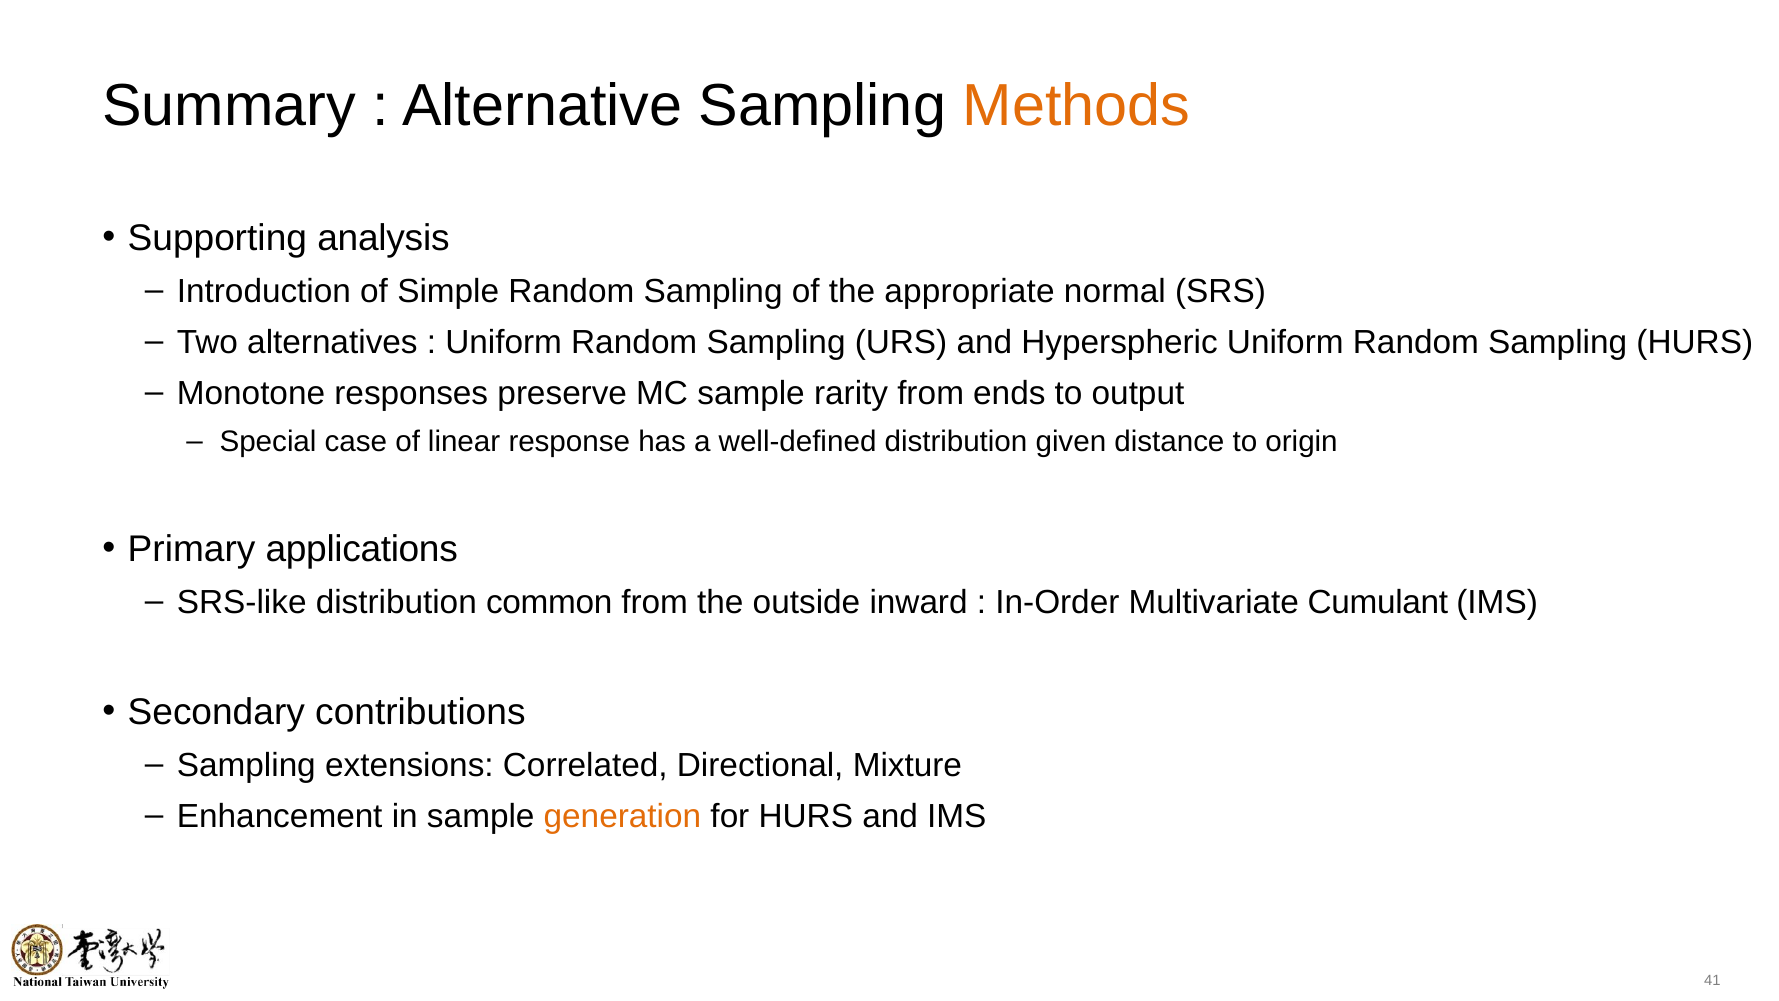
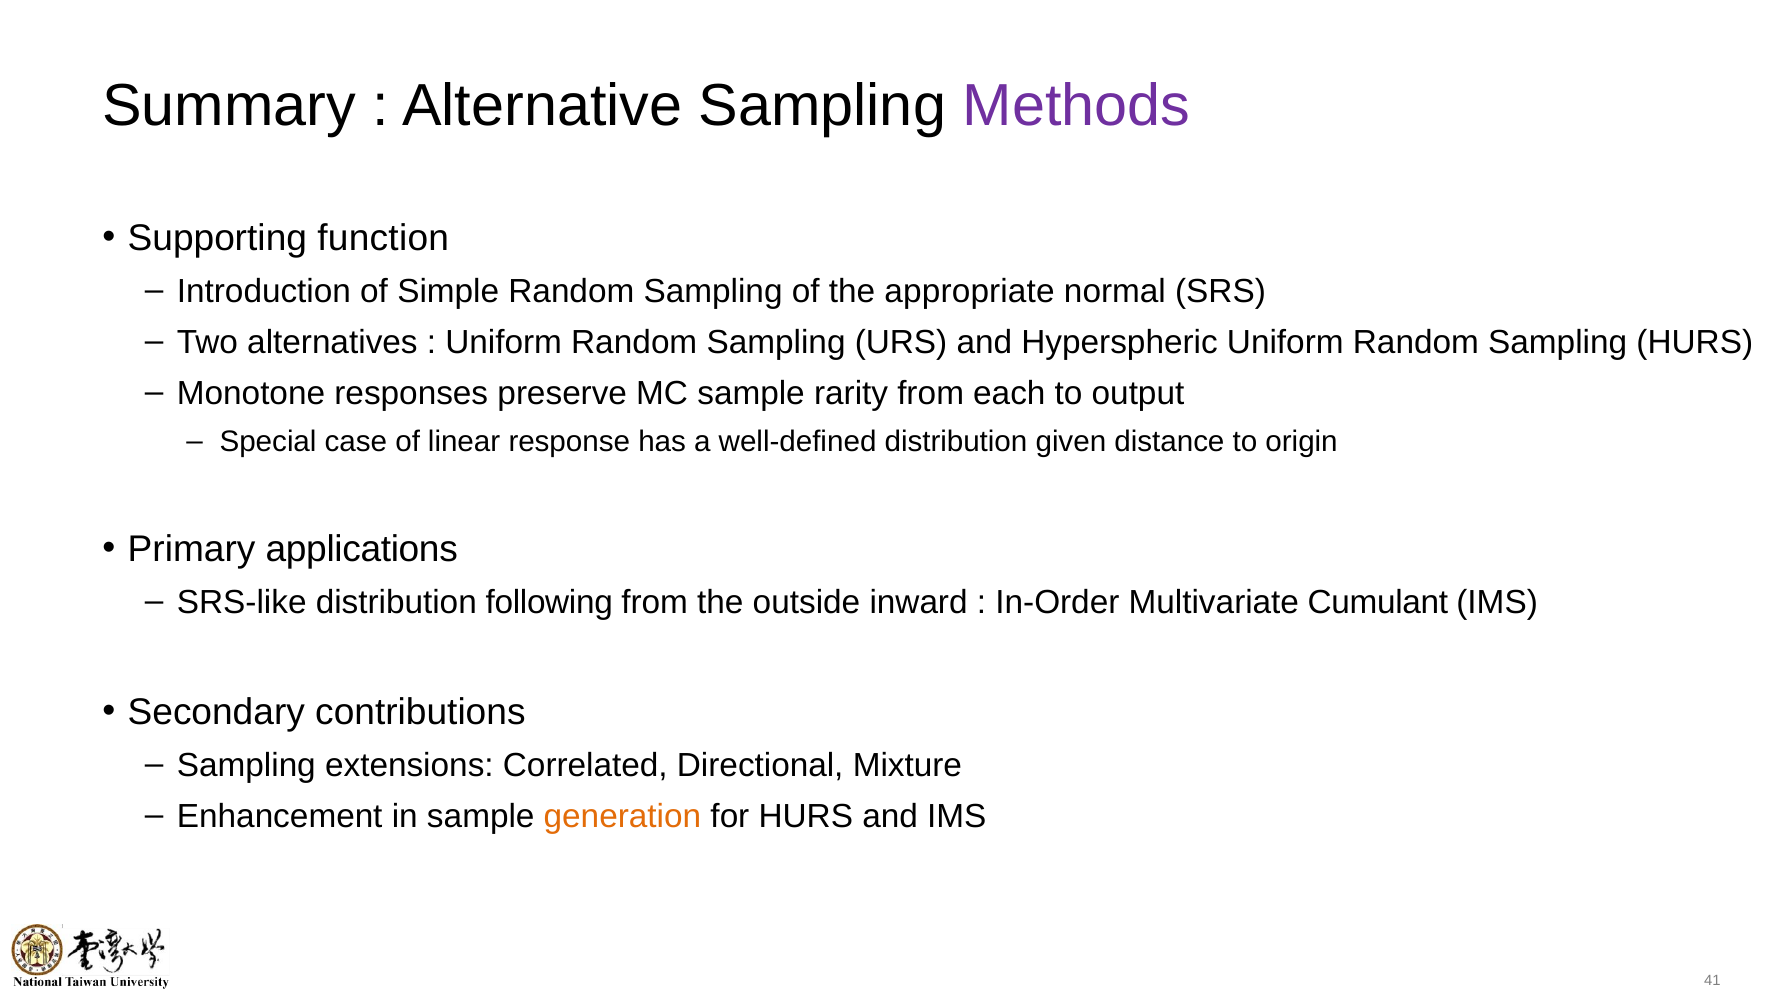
Methods colour: orange -> purple (1076, 106)
analysis: analysis -> function (383, 238)
ends: ends -> each (1009, 393)
common: common -> following (549, 602)
